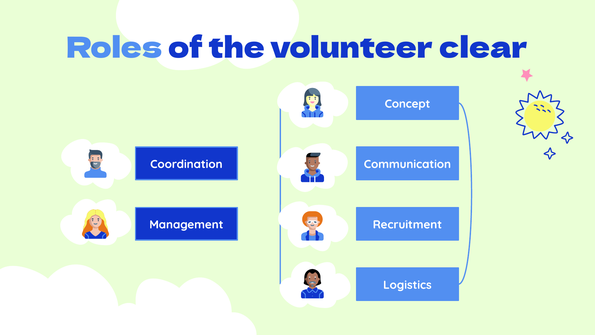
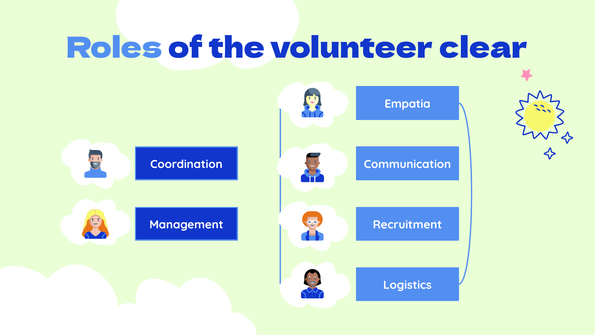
Concept: Concept -> Empatia (407, 104)
